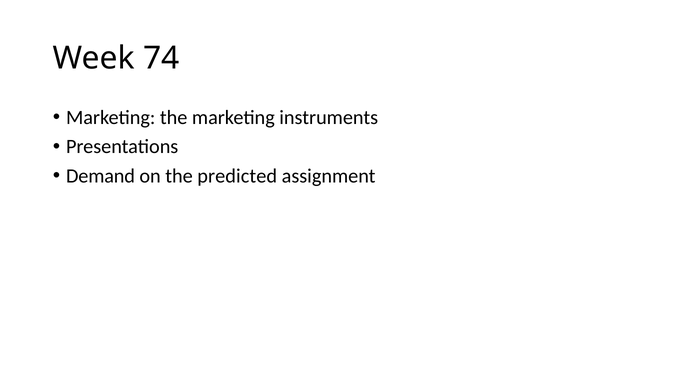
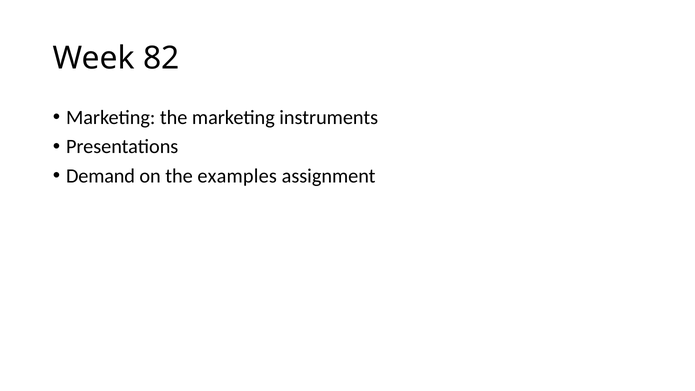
74: 74 -> 82 (161, 58)
predicted: predicted -> examples (237, 176)
